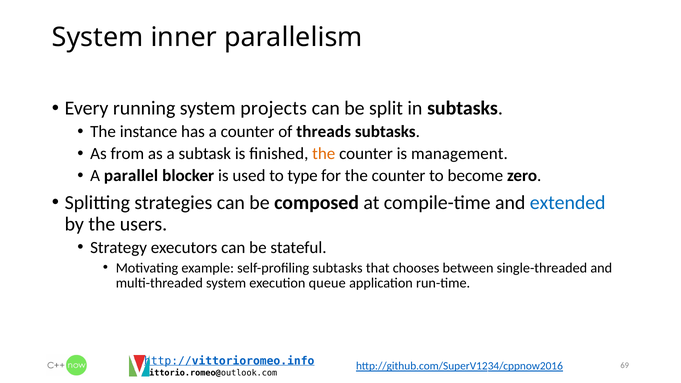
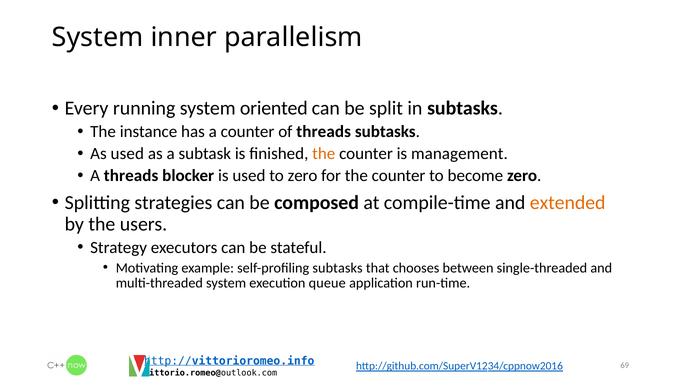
projects: projects -> oriented (274, 108)
As from: from -> used (127, 154)
A parallel: parallel -> threads (131, 176)
to type: type -> zero (303, 176)
extended colour: blue -> orange (568, 203)
